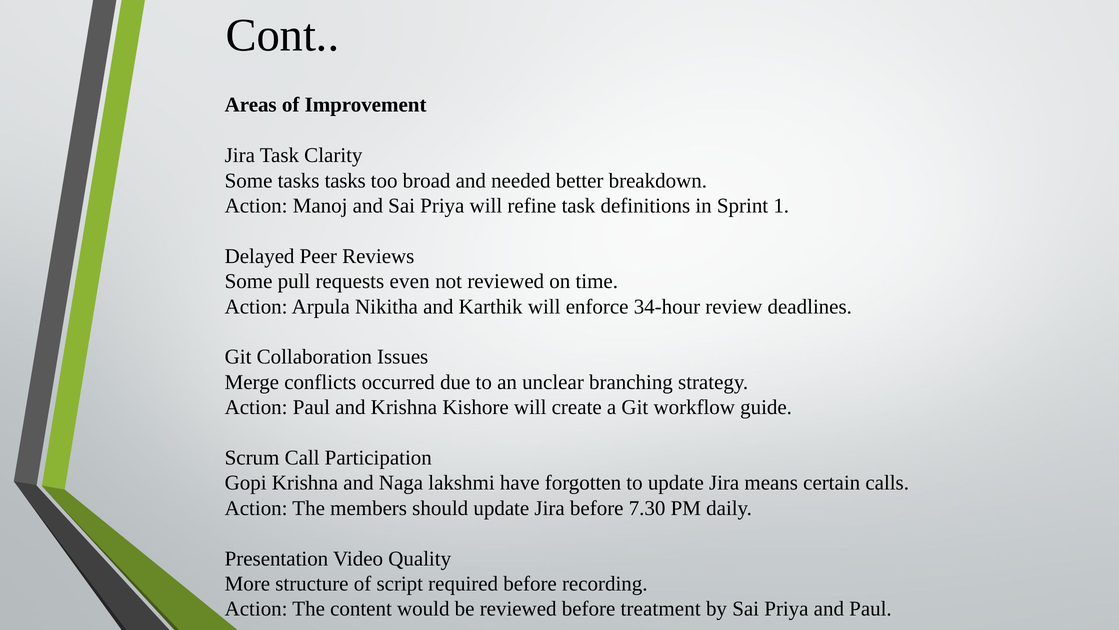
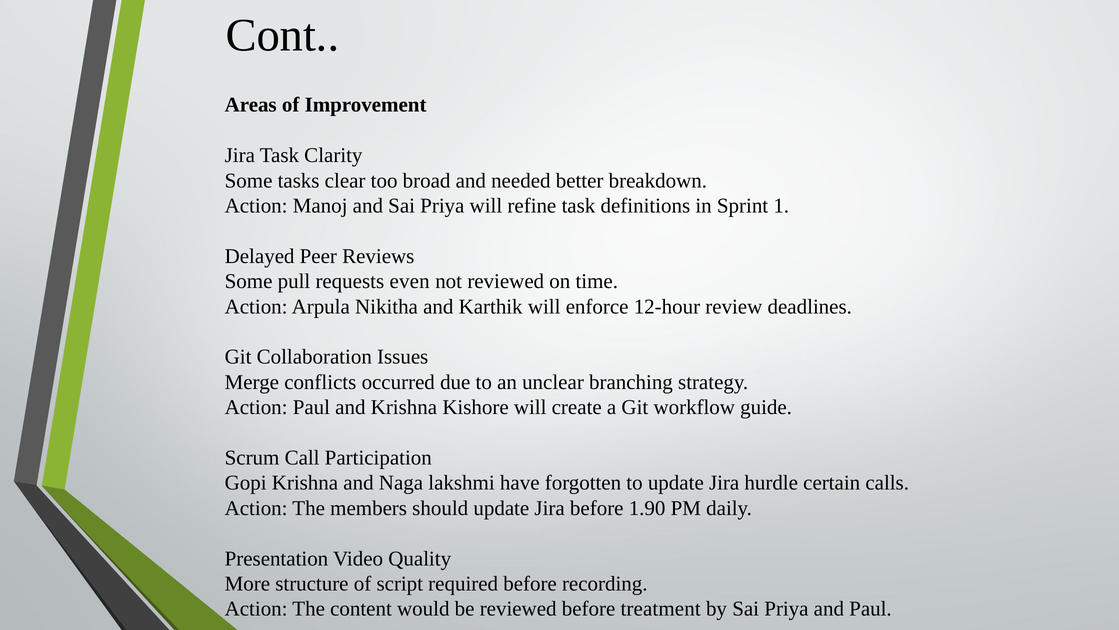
tasks tasks: tasks -> clear (345, 180)
34-hour: 34-hour -> 12-hour (667, 306)
means: means -> hurdle (771, 483)
7.30: 7.30 -> 1.90 (647, 508)
